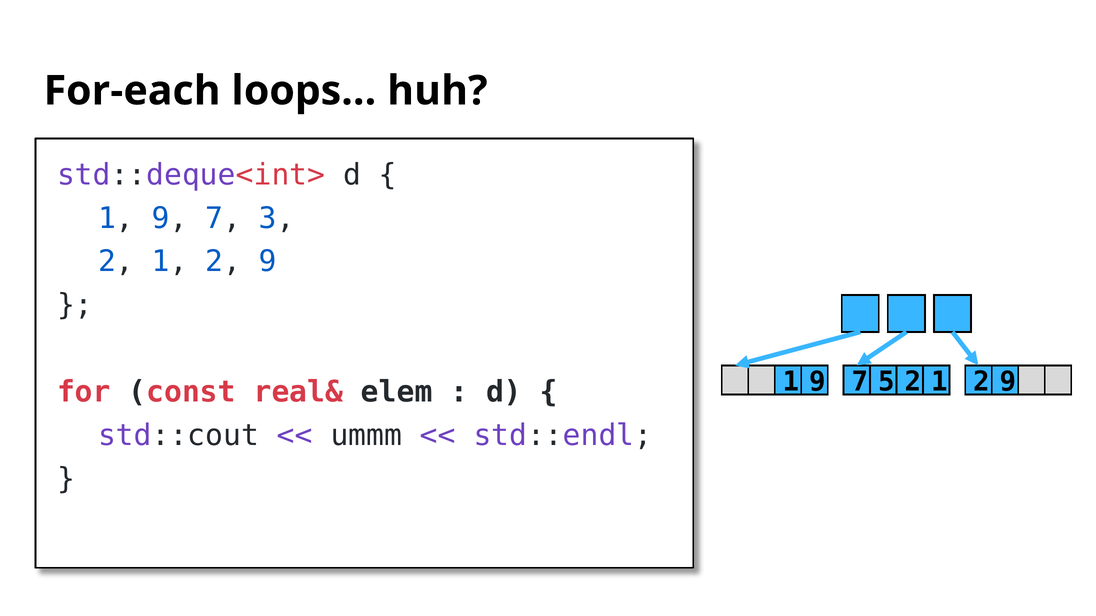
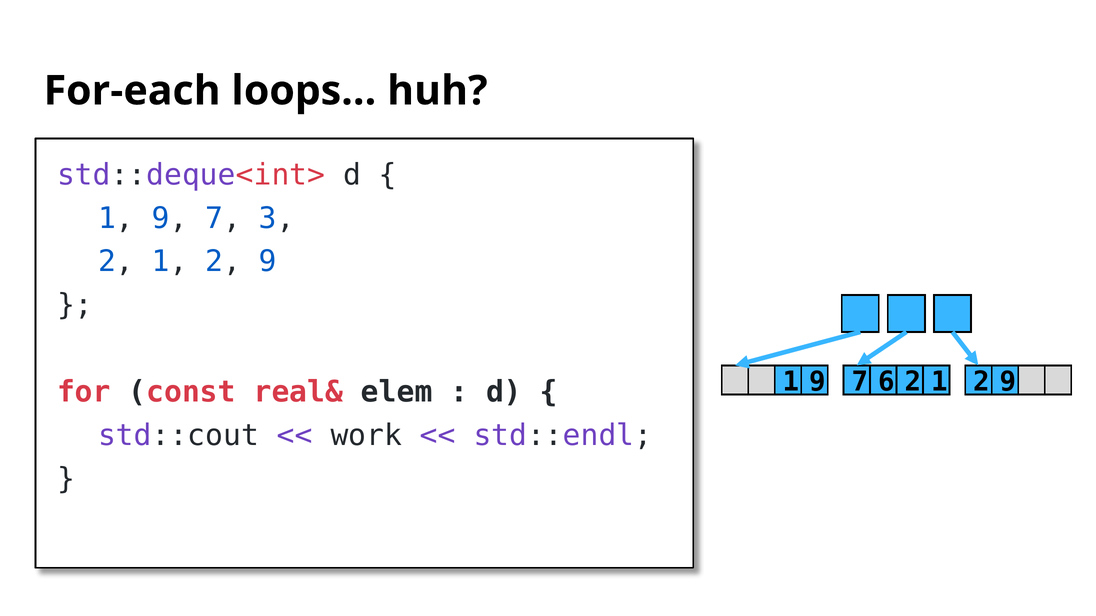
5: 5 -> 6 (886, 382)
ummm: ummm -> work (366, 436)
